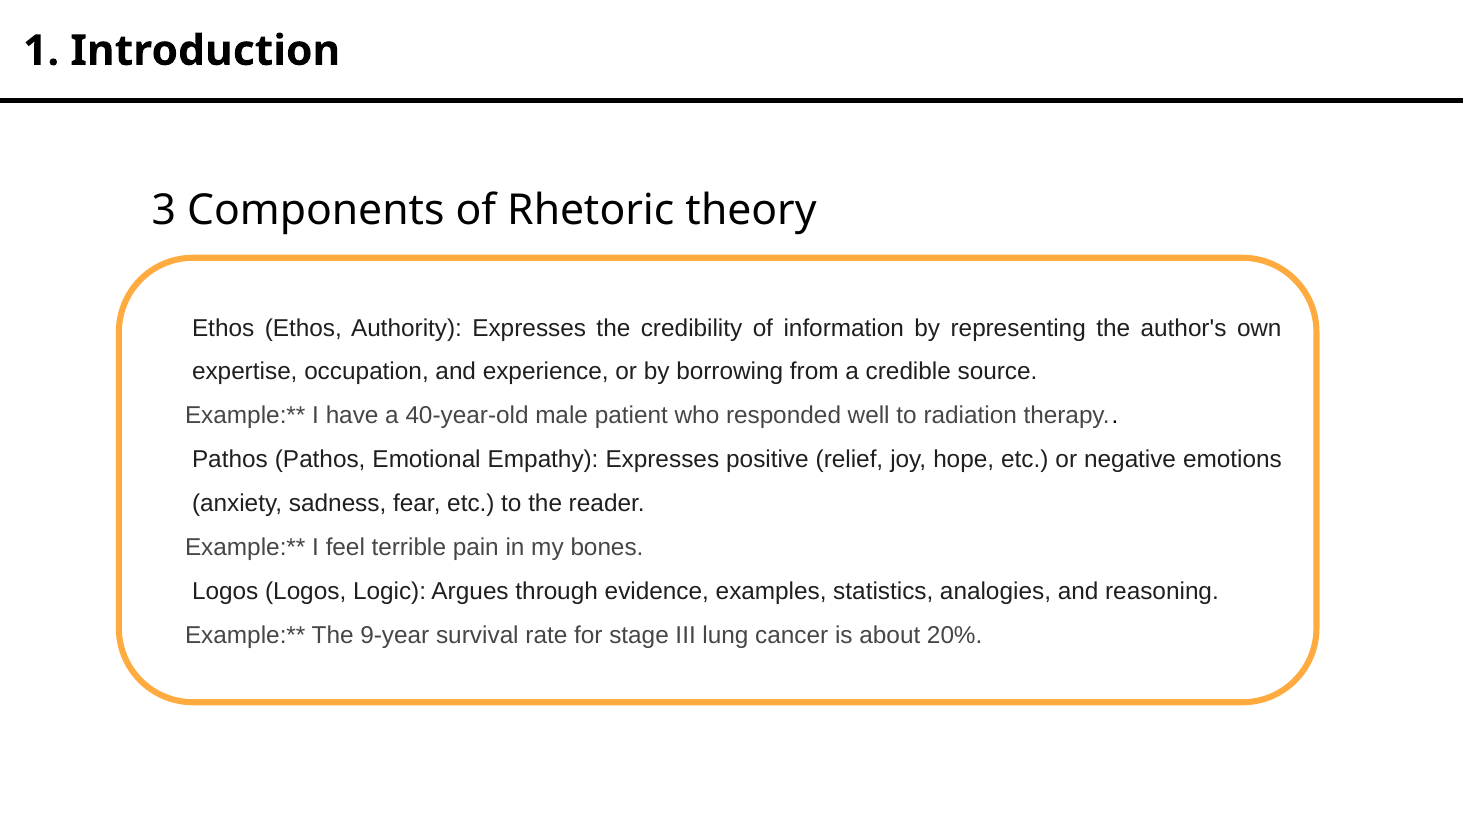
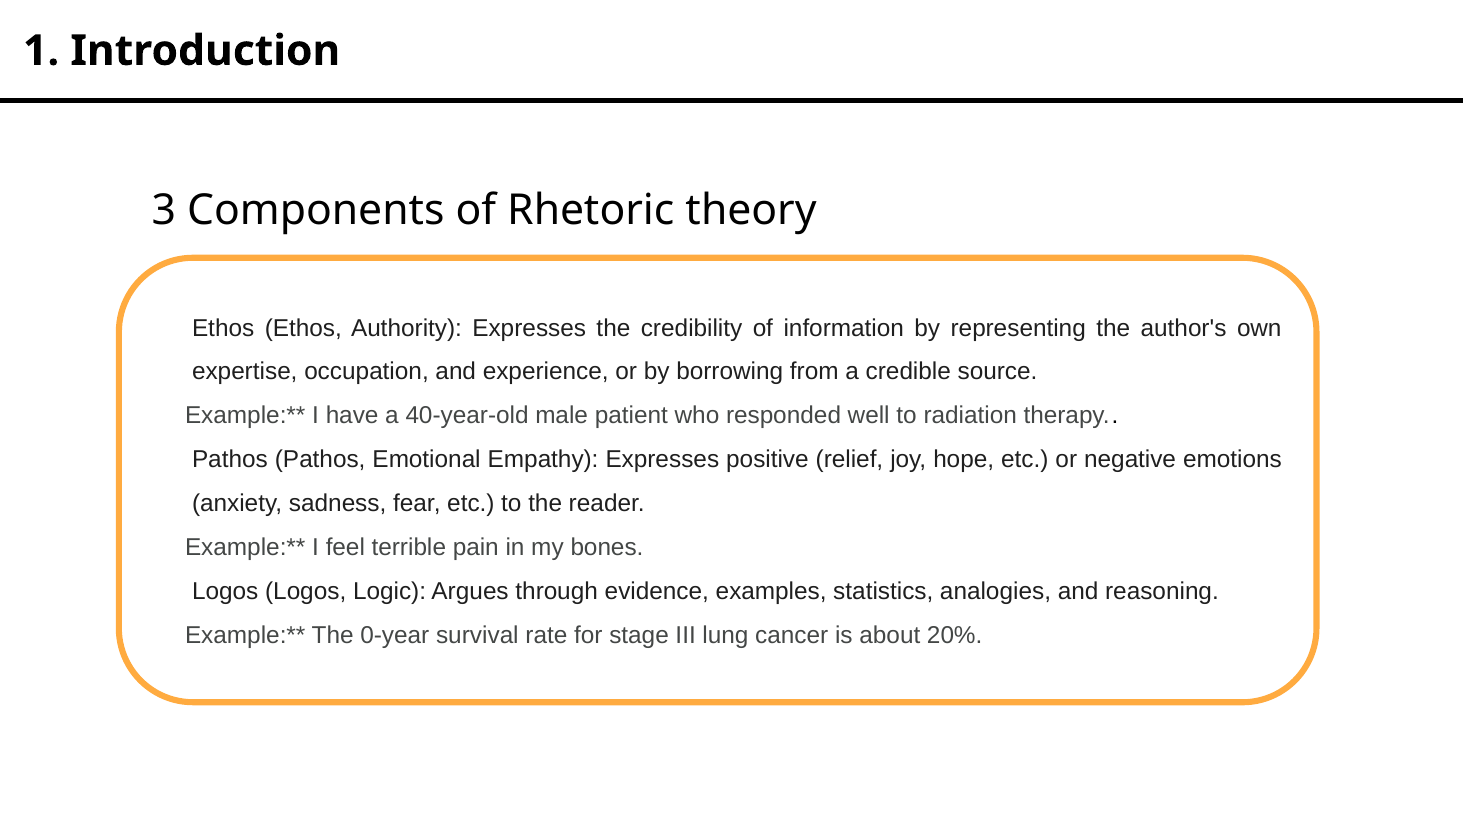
9-year: 9-year -> 0-year (395, 635)
